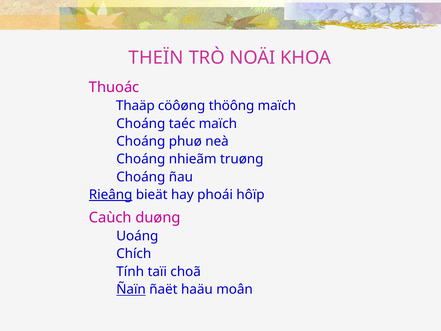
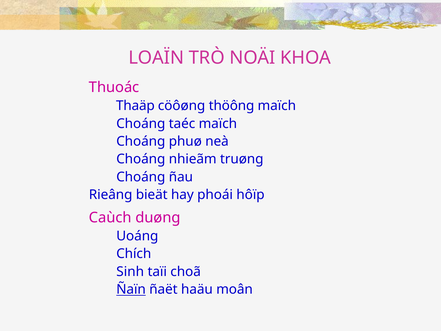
THEÏN: THEÏN -> LOAÏN (156, 58)
Rieâng underline: present -> none (111, 195)
Tính: Tính -> Sinh (130, 271)
